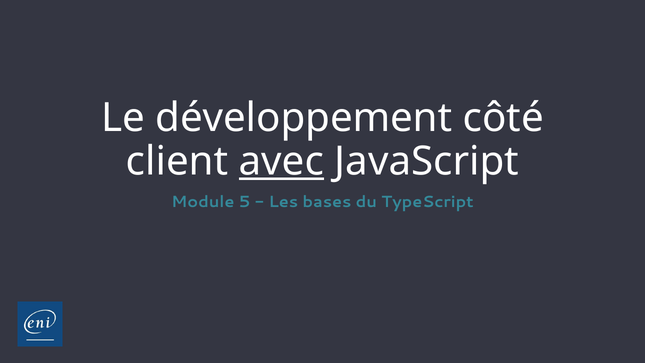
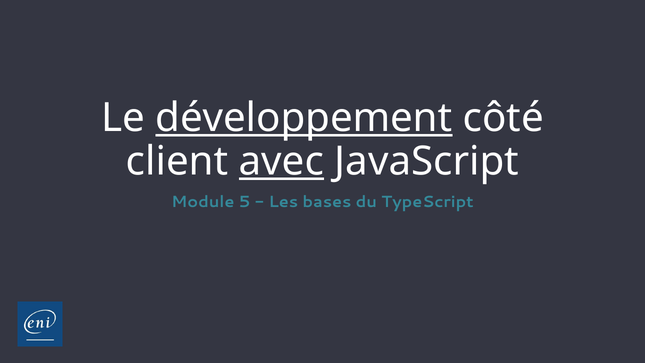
développement underline: none -> present (304, 118)
